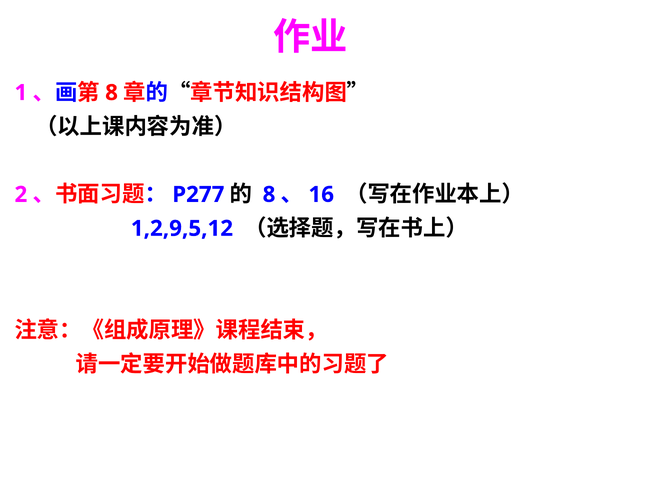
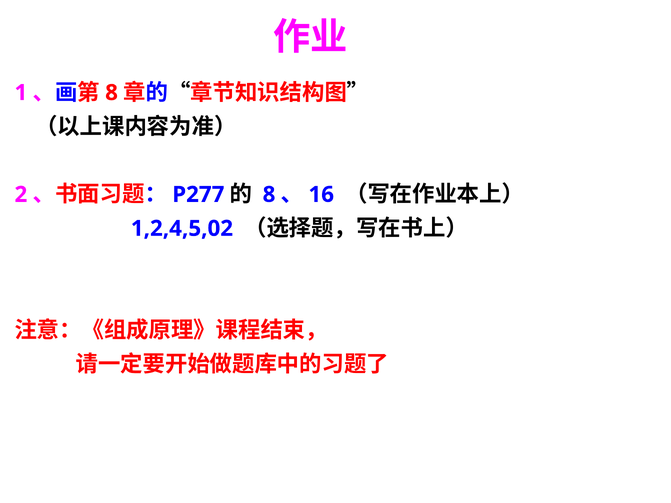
1,2,9,5,12: 1,2,9,5,12 -> 1,2,4,5,02 (182, 229)
